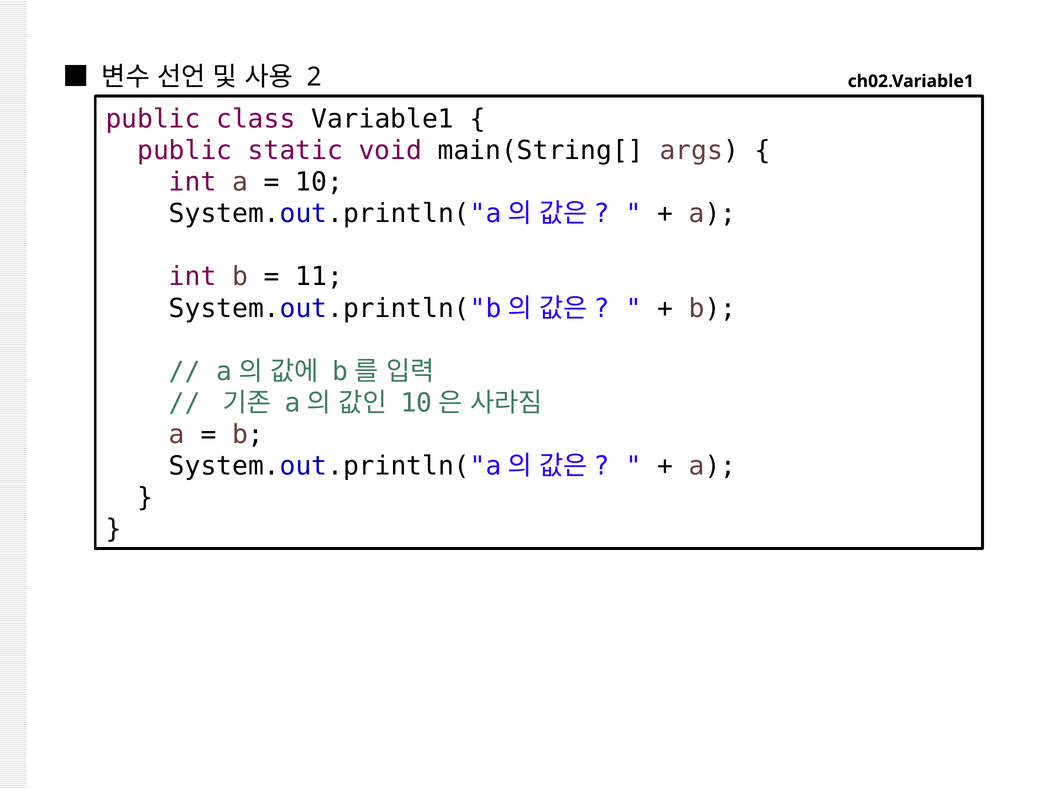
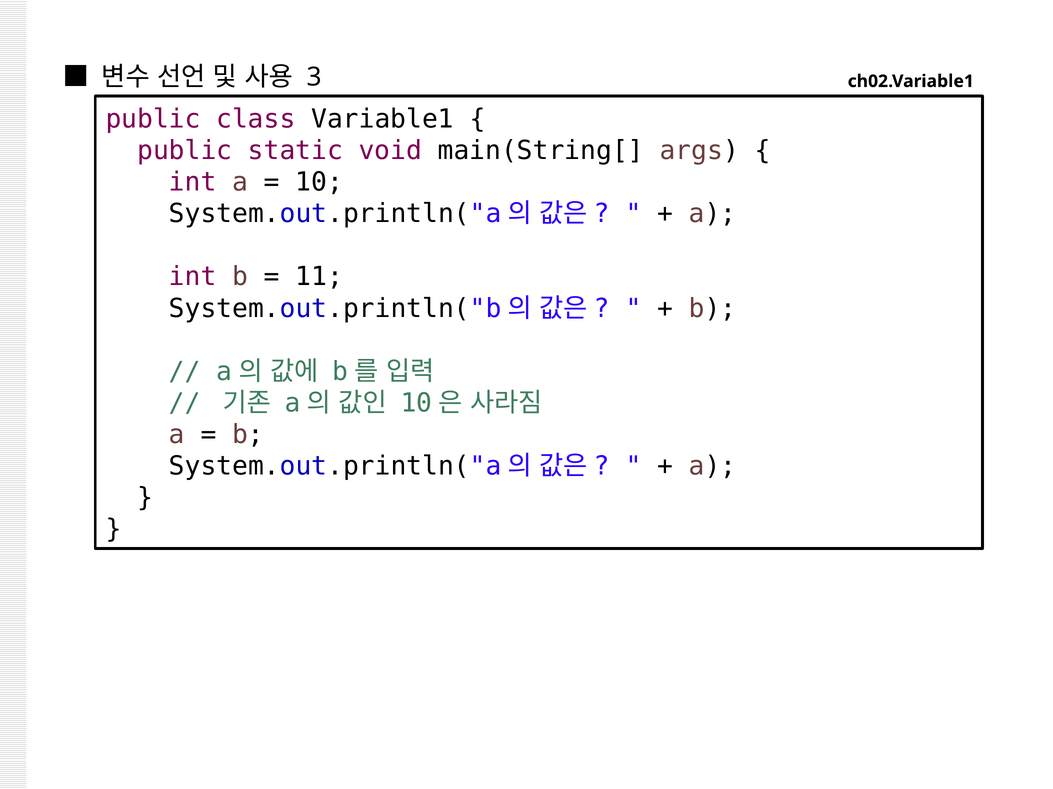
2: 2 -> 3 (314, 77)
